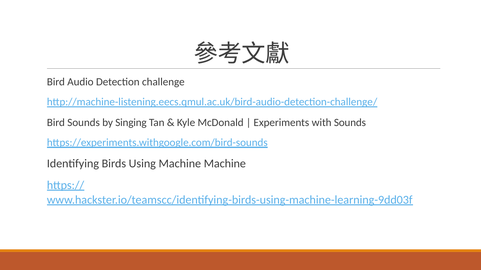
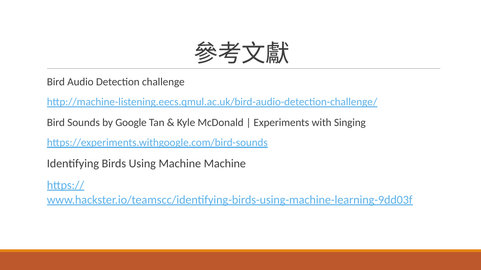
Singing: Singing -> Google (131, 123)
with Sounds: Sounds -> Singing (350, 123)
